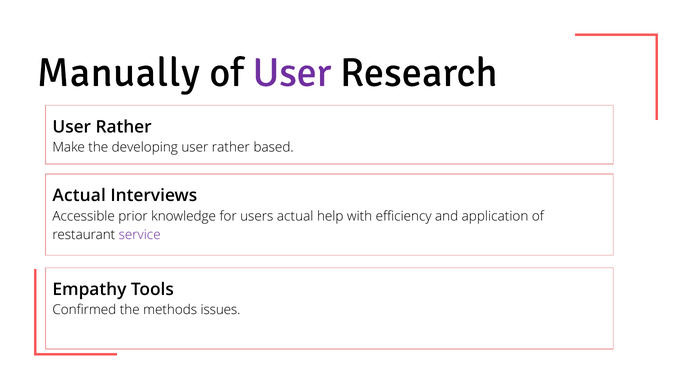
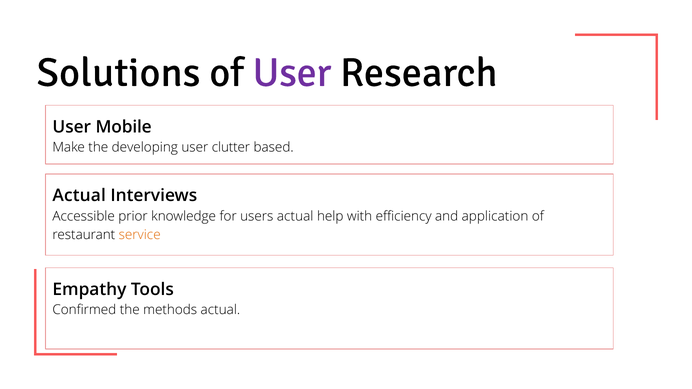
Manually: Manually -> Solutions (118, 73)
Rather: Rather -> Mobile (124, 127)
rather: rather -> clutter (231, 148)
service colour: purple -> orange (140, 235)
methods issues: issues -> actual (220, 310)
